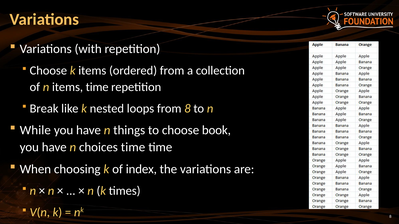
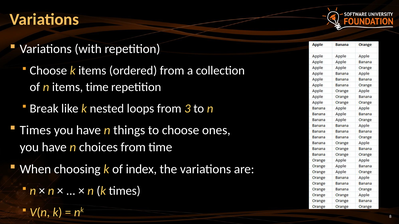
from 8: 8 -> 3 (188, 109)
While: While -> Times (35, 130)
book: book -> ones (216, 130)
choices time: time -> from (133, 147)
